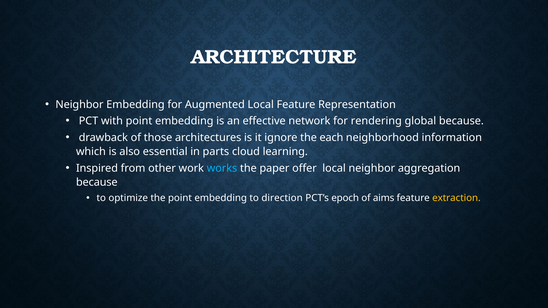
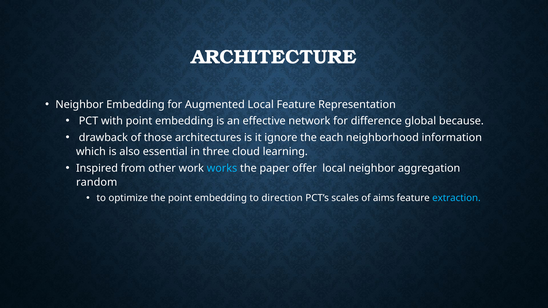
rendering: rendering -> difference (376, 121)
parts: parts -> three (216, 152)
because: because -> random (97, 182)
epoch: epoch -> scales (345, 198)
extraction colour: yellow -> light blue (456, 198)
